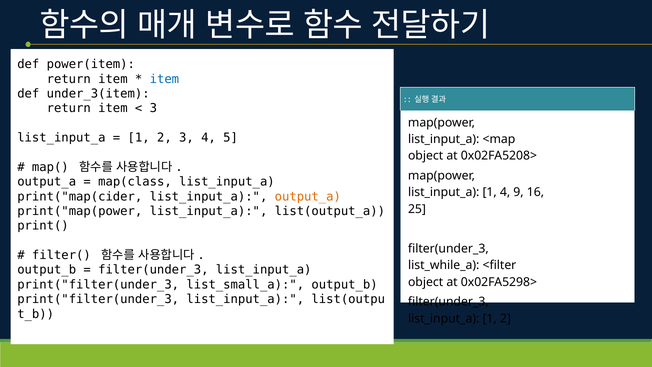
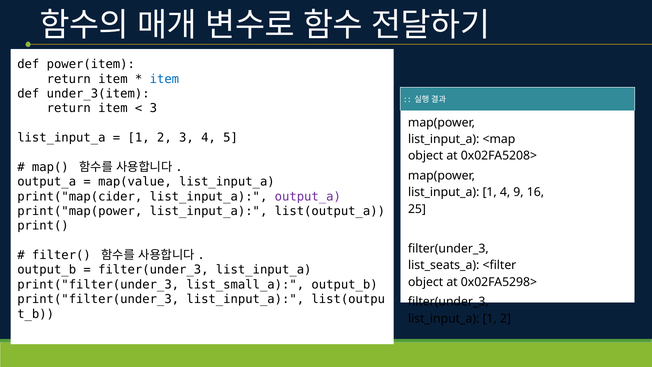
map(class: map(class -> map(value (135, 182)
output_a colour: orange -> purple (308, 196)
list_while_a: list_while_a -> list_seats_a (444, 265)
